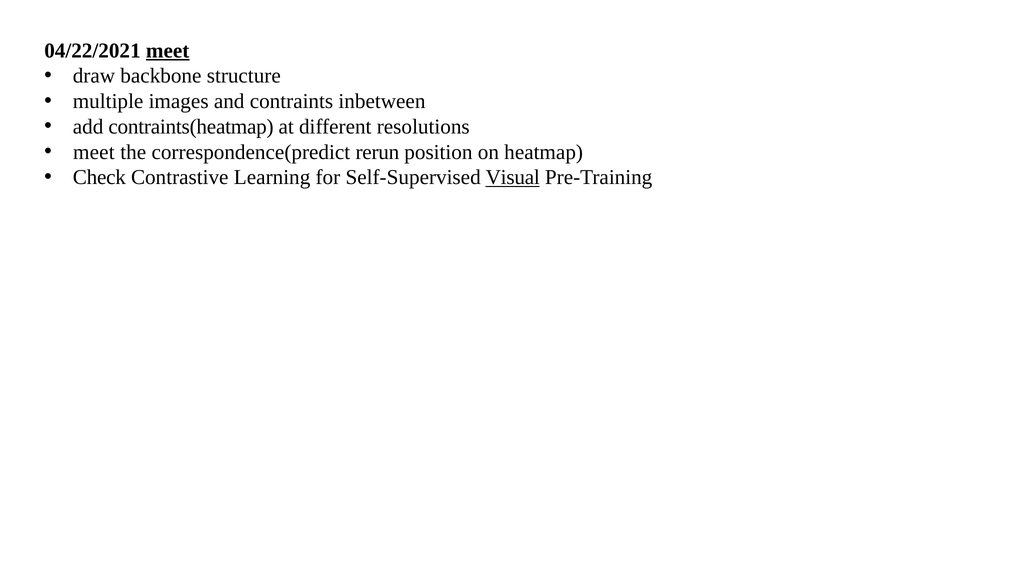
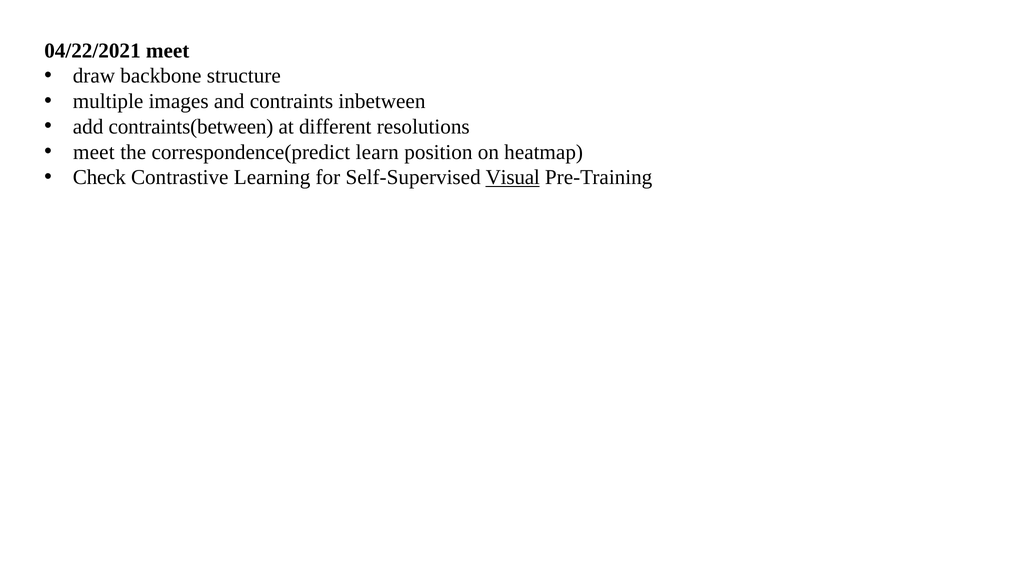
meet underline: present -> none (168, 51)
contraints(heatmap: contraints(heatmap -> contraints(between (191, 127)
rerun: rerun -> learn (377, 152)
